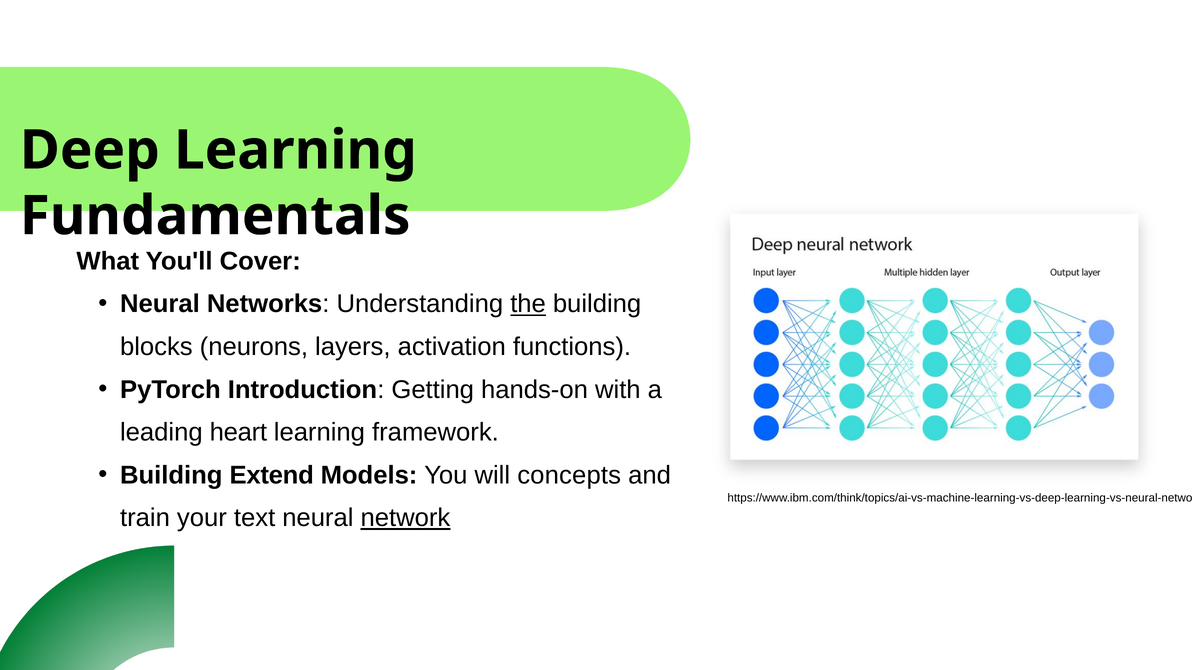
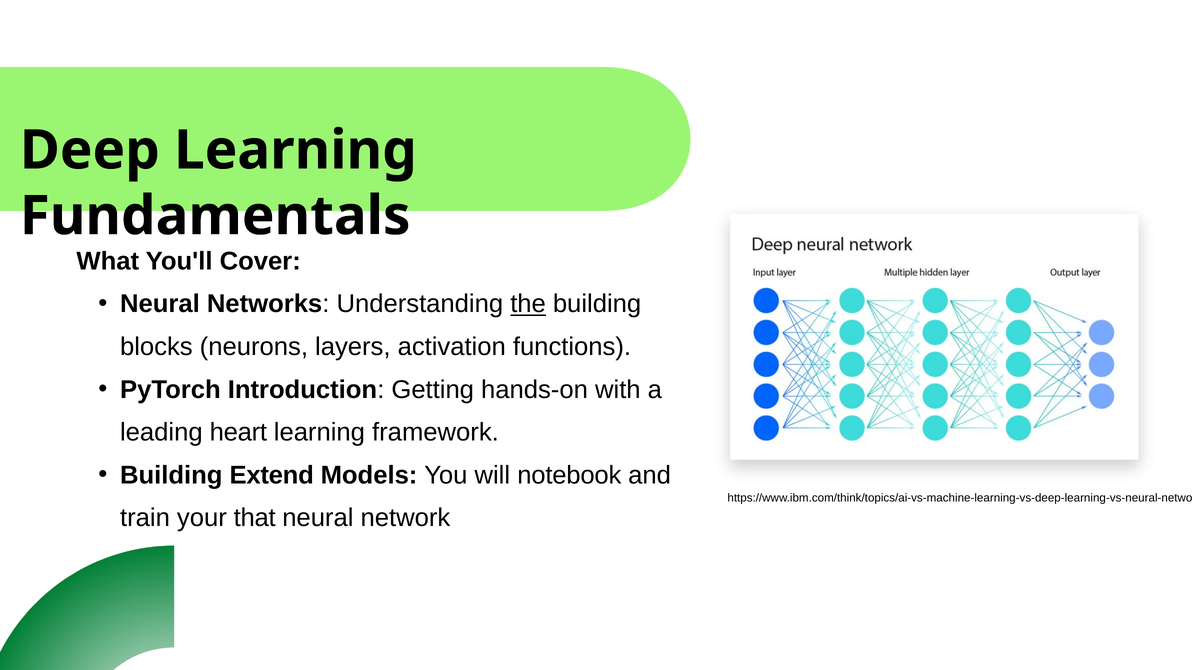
concepts: concepts -> notebook (569, 476)
text: text -> that (255, 518)
network underline: present -> none (405, 518)
